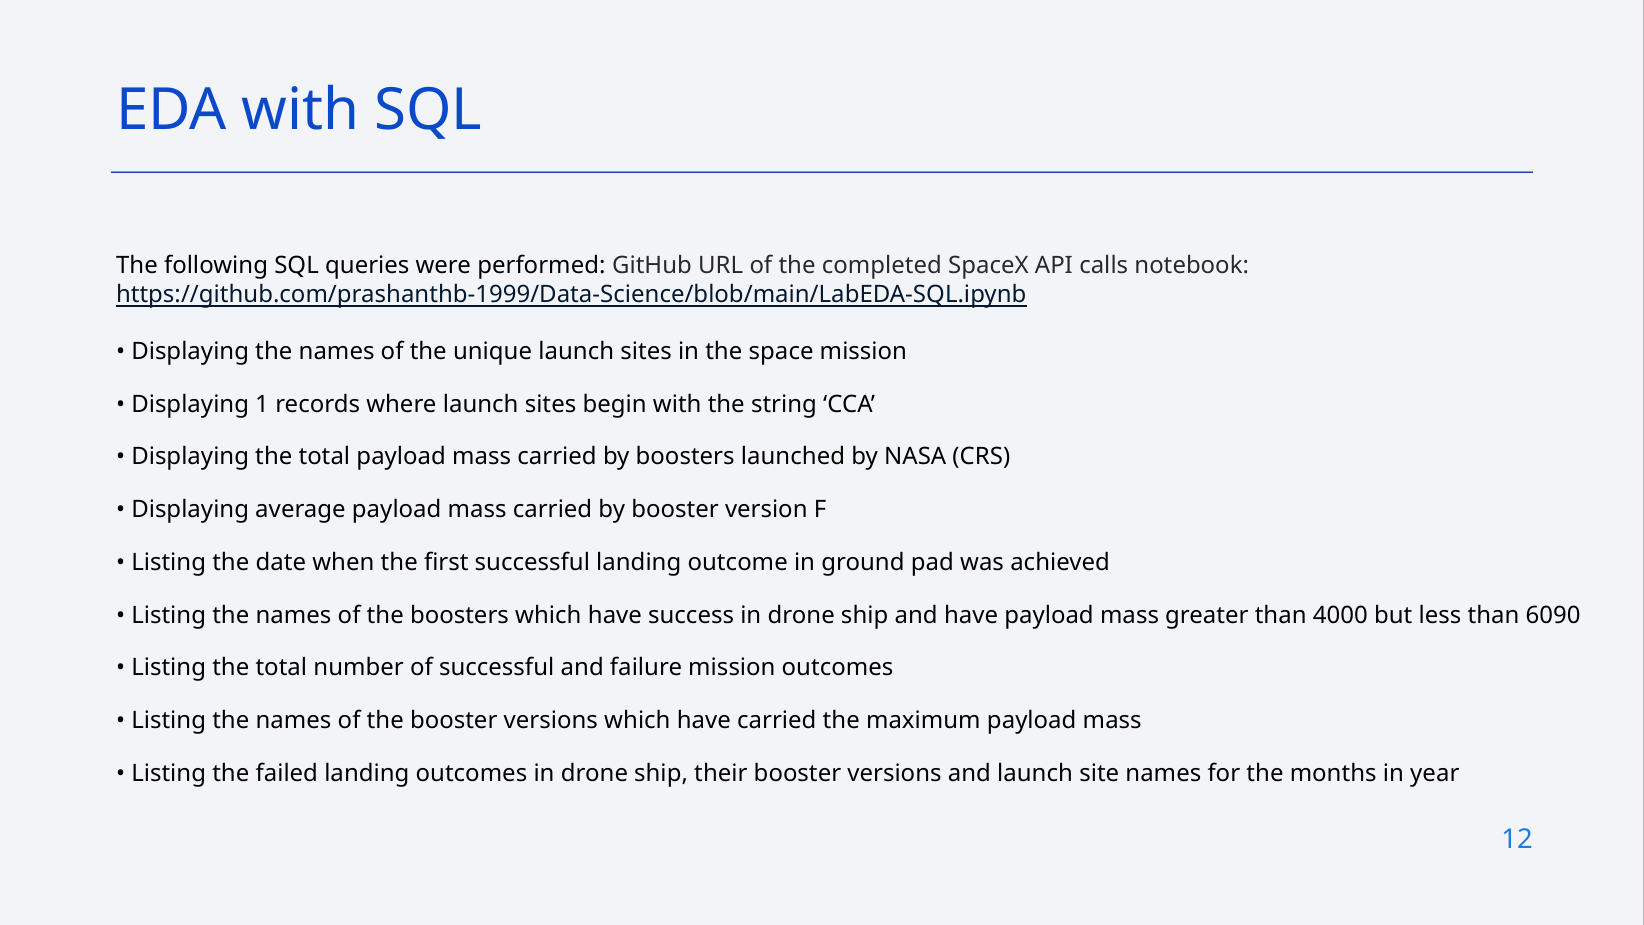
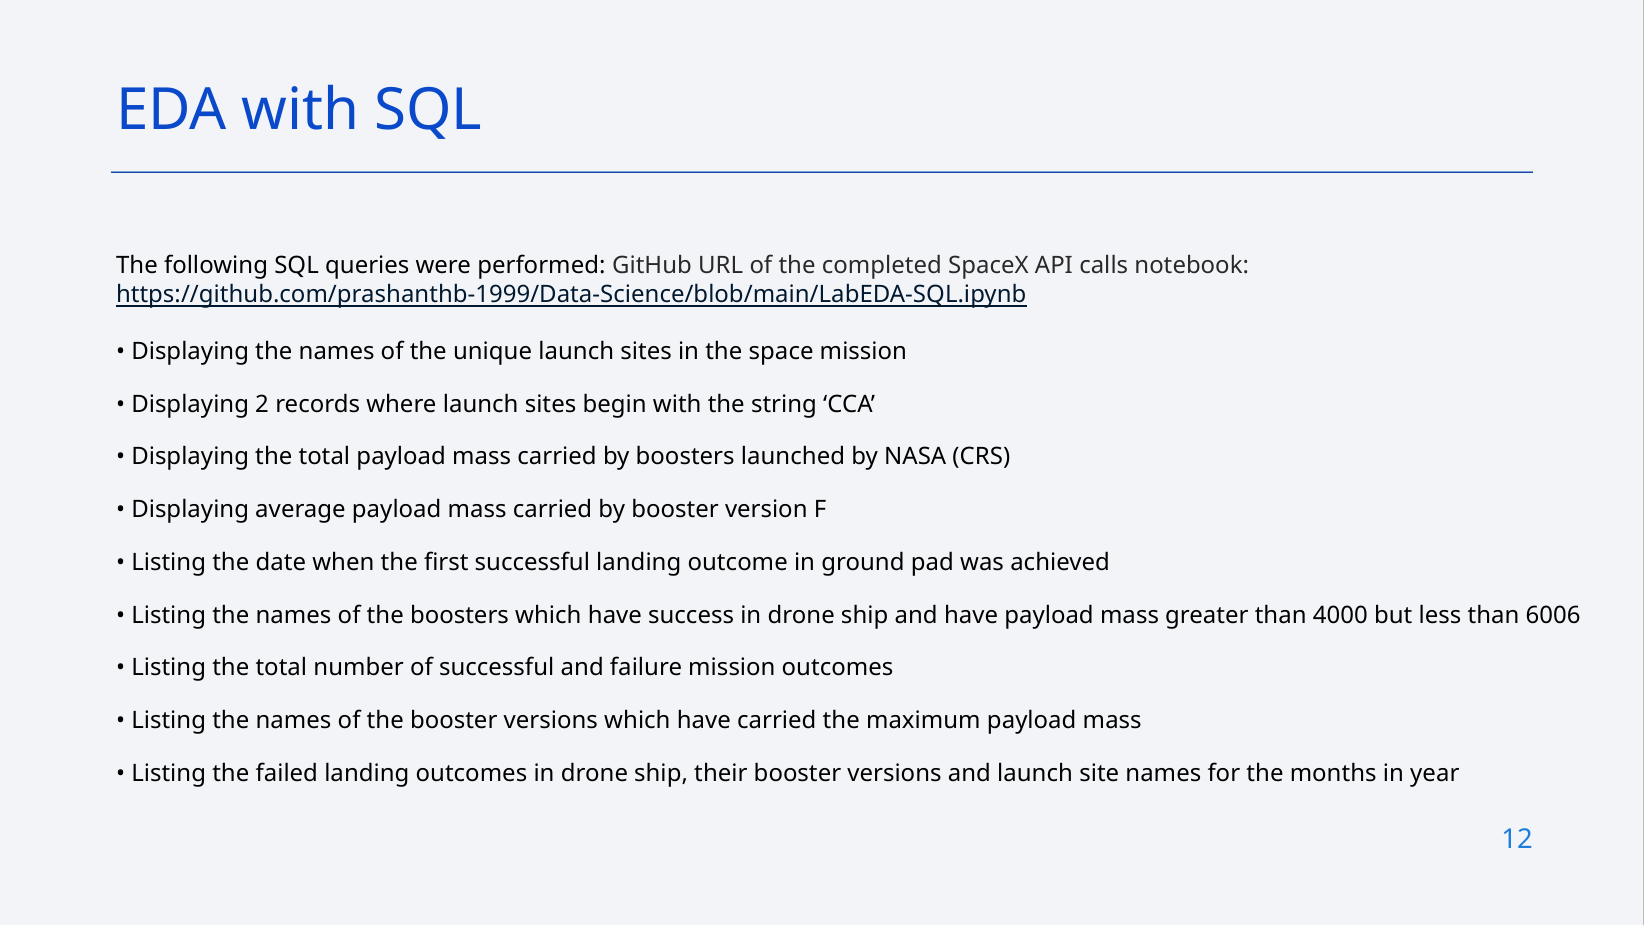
1: 1 -> 2 (262, 404)
6090: 6090 -> 6006 (1553, 615)
